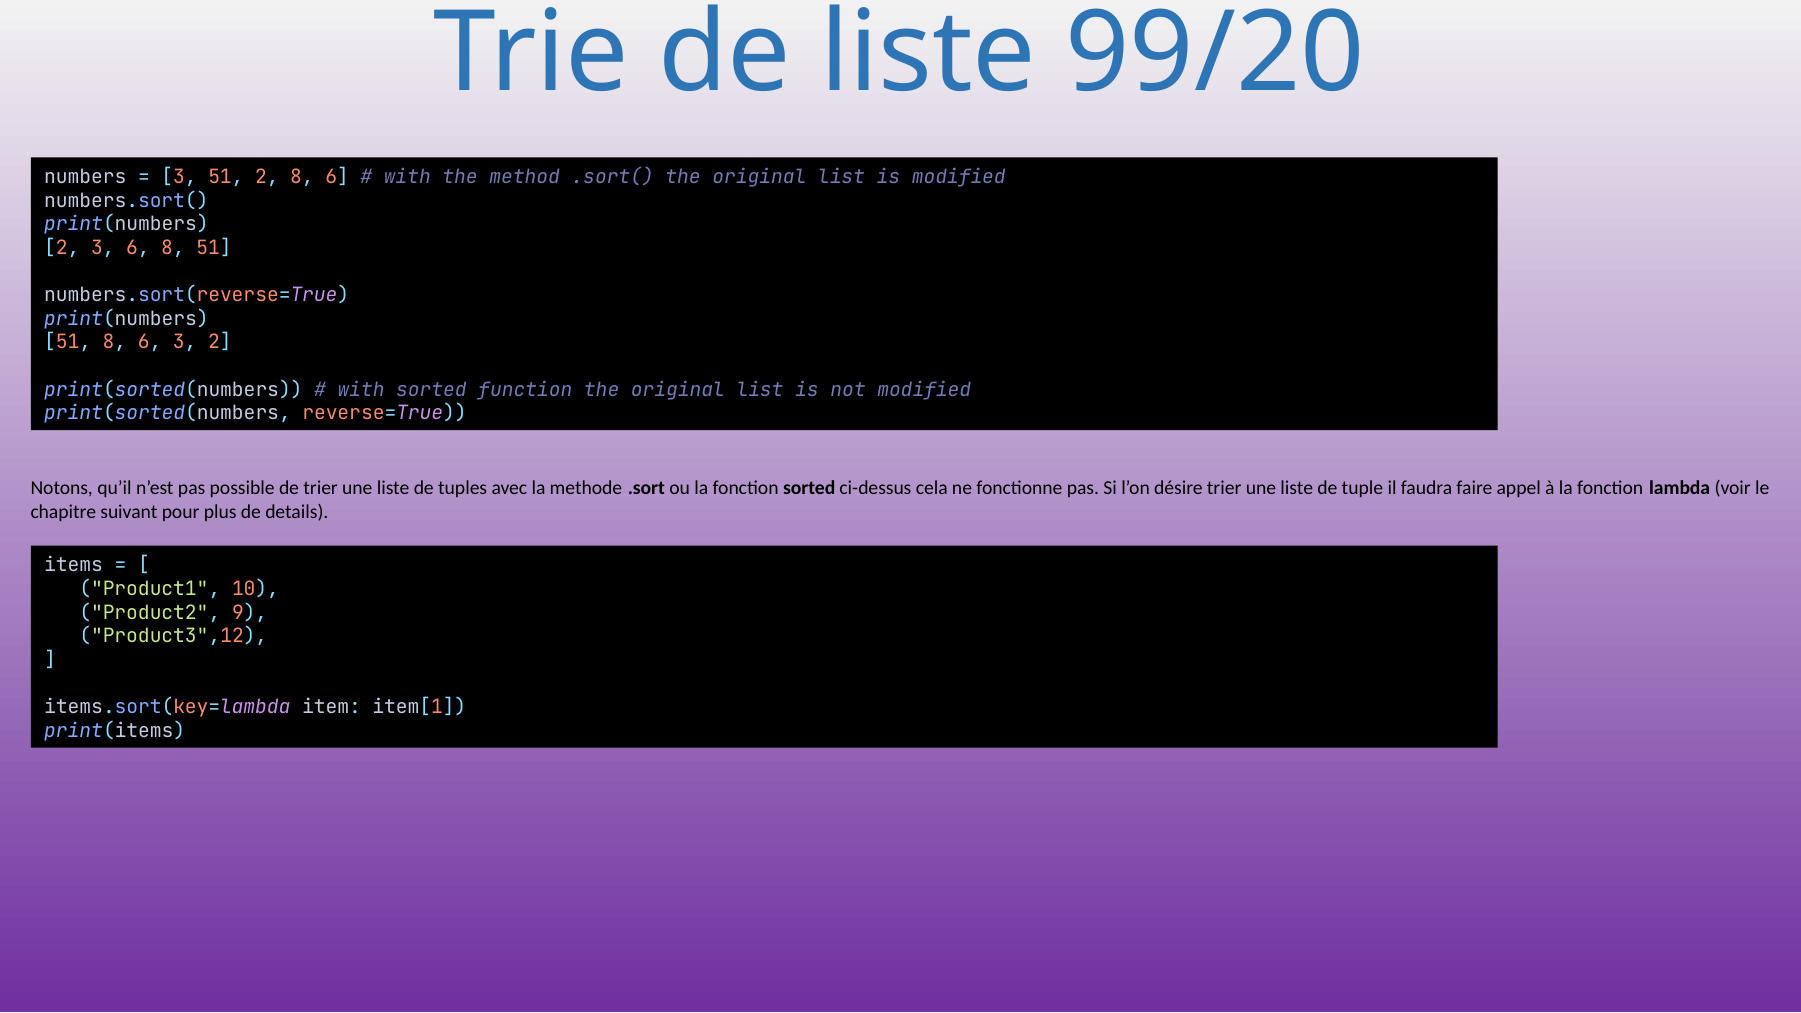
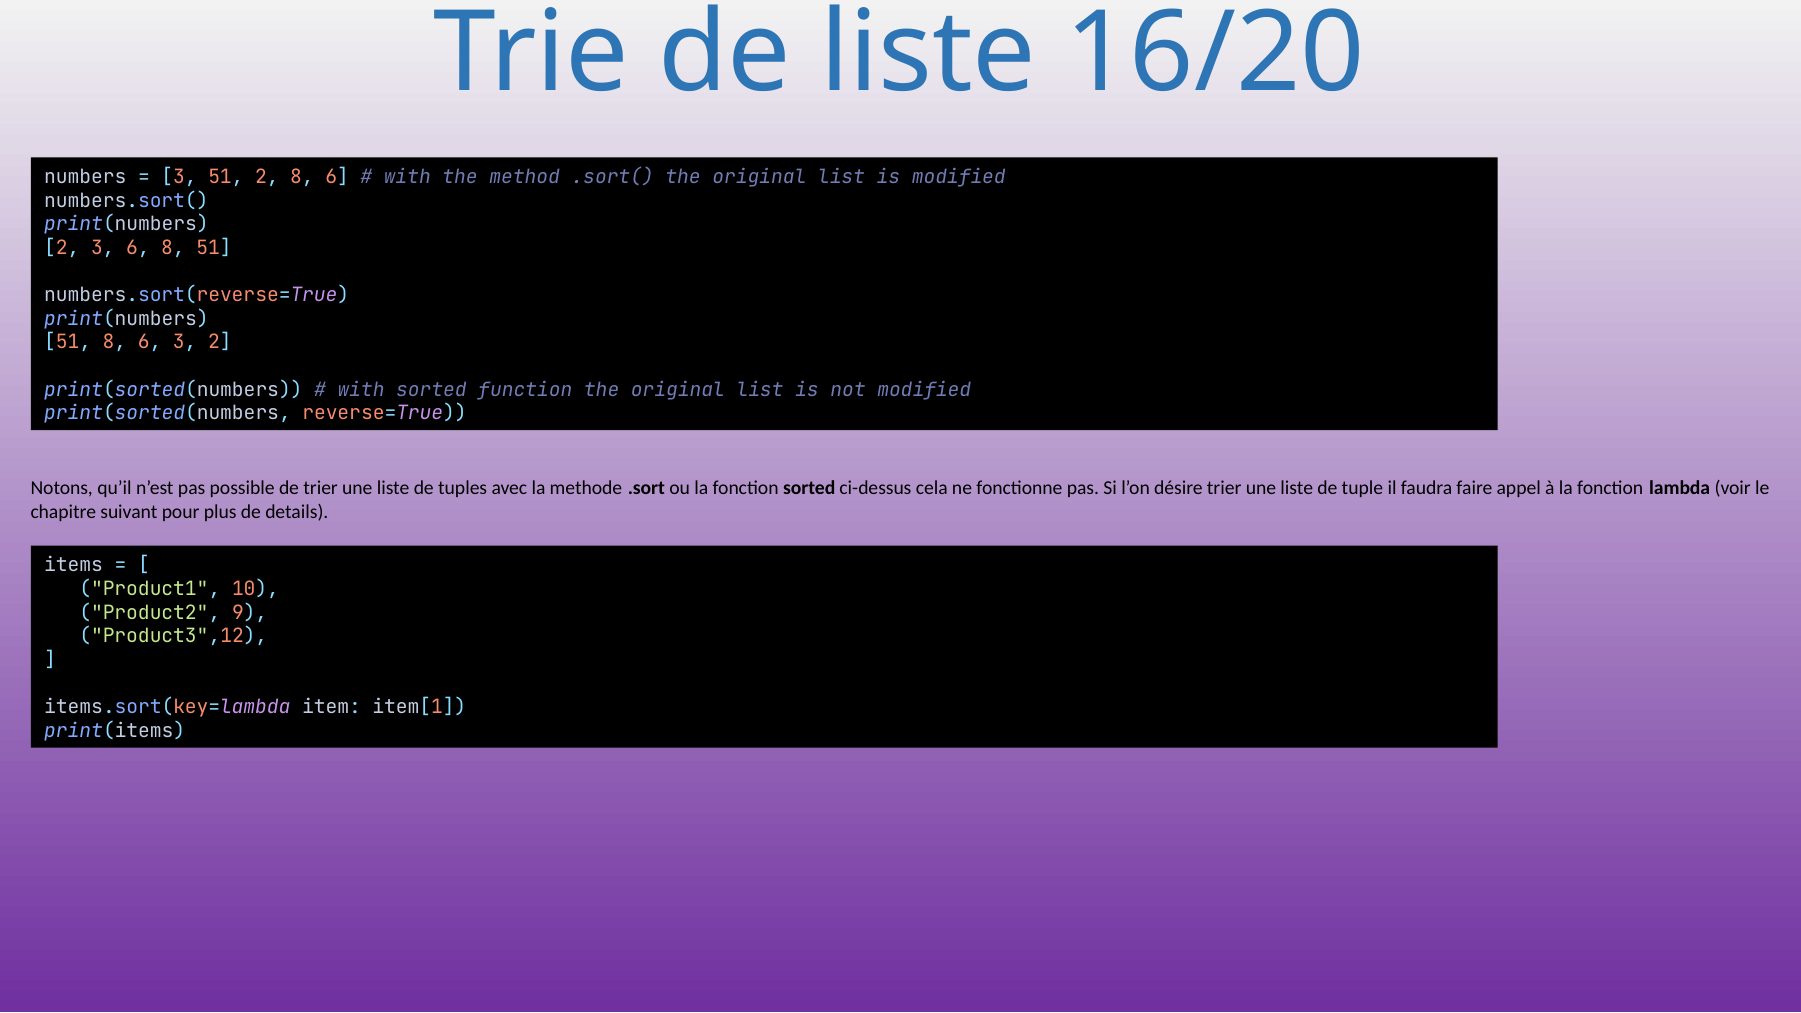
99/20: 99/20 -> 16/20 (1215, 53)
